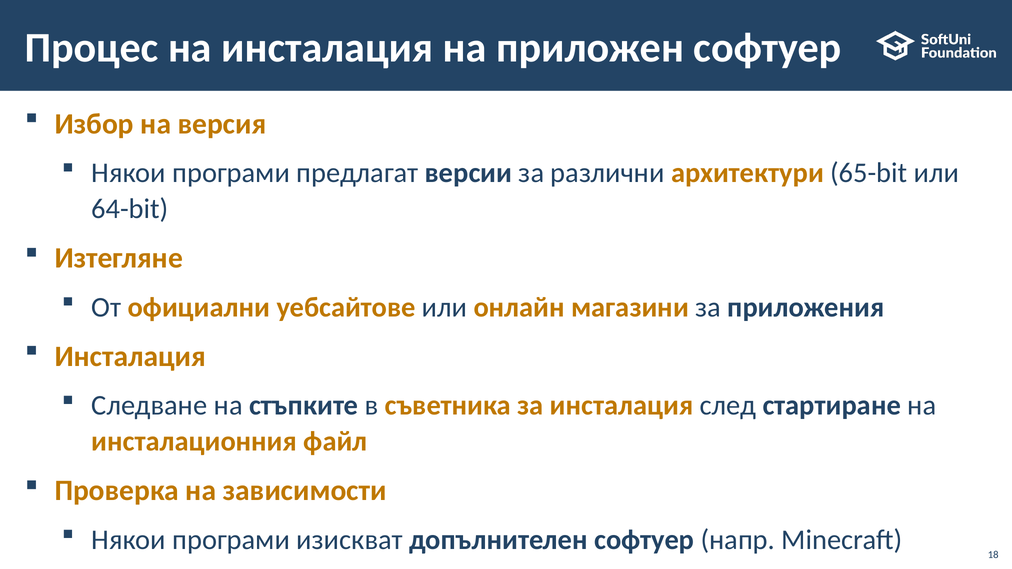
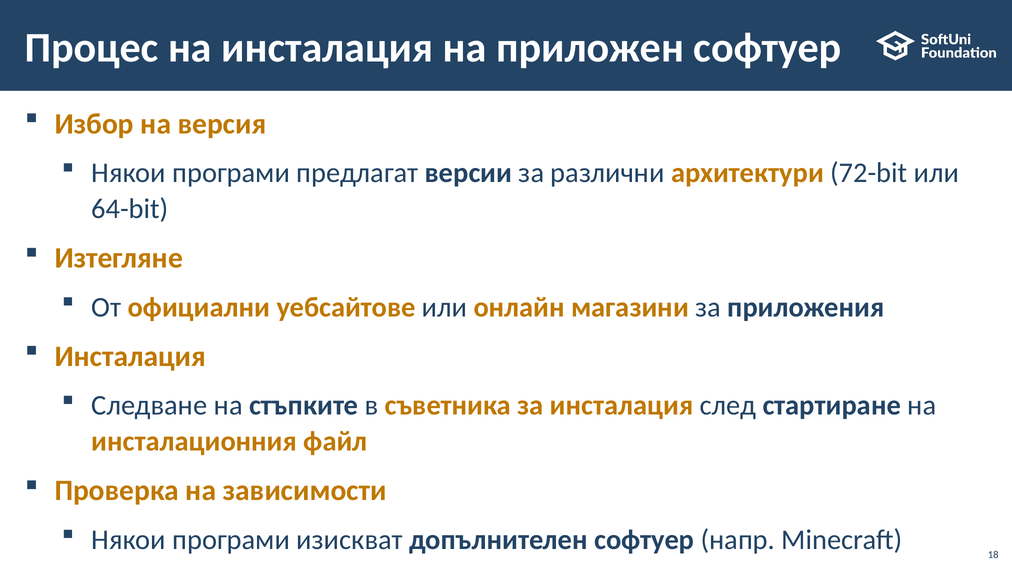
65-bit: 65-bit -> 72-bit (869, 173)
